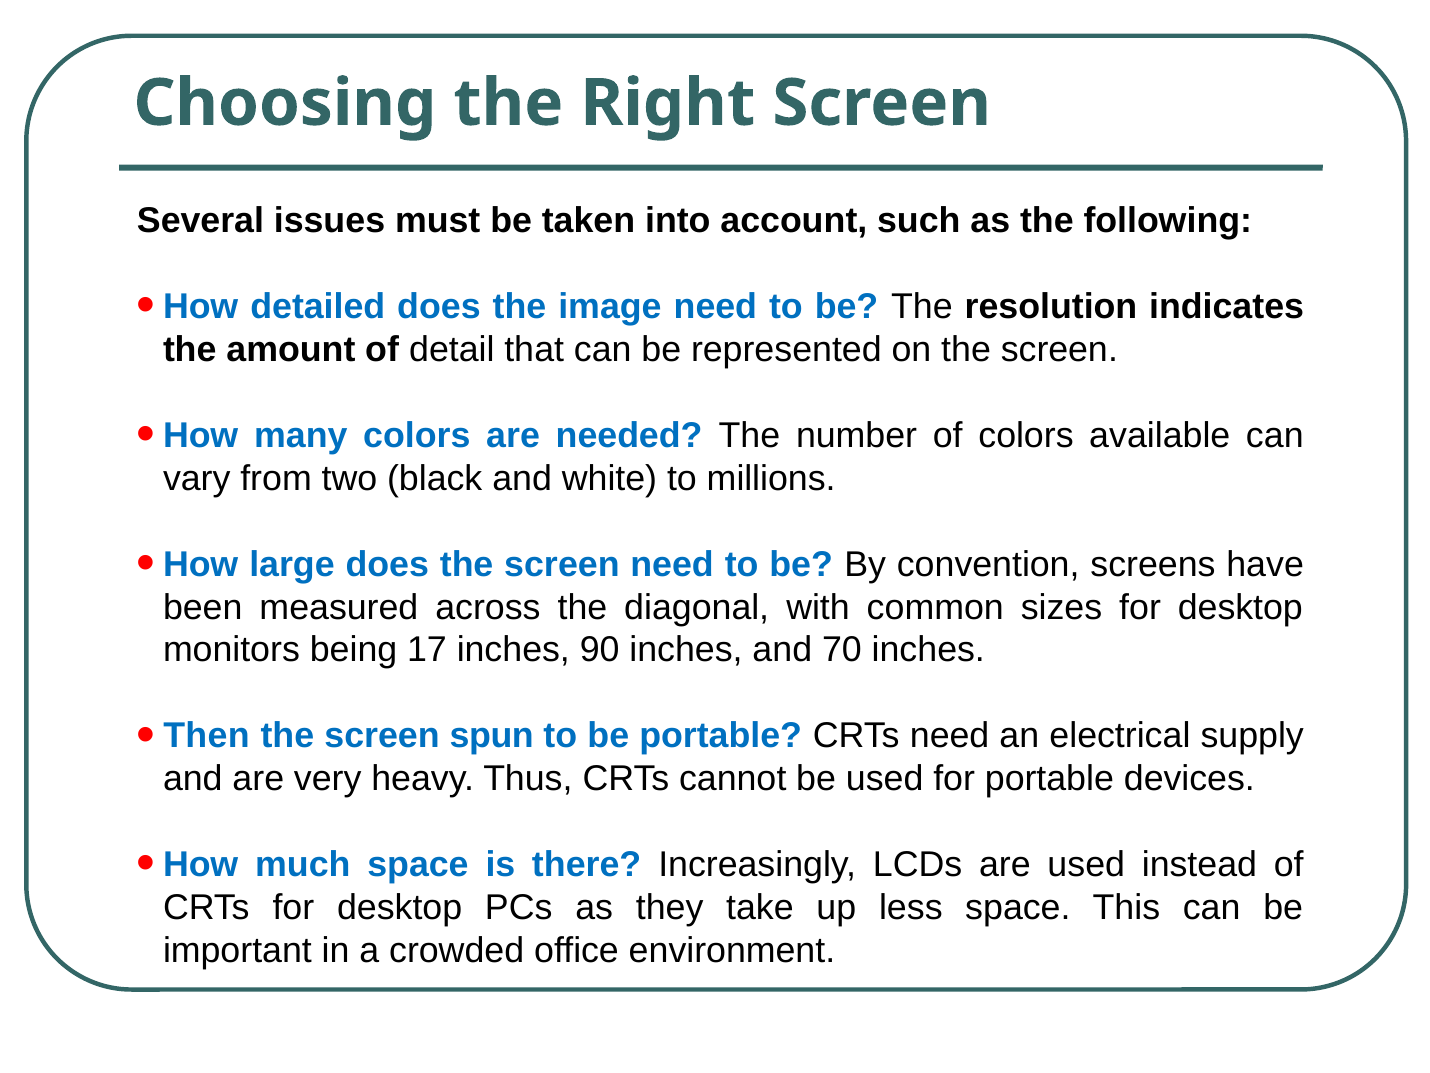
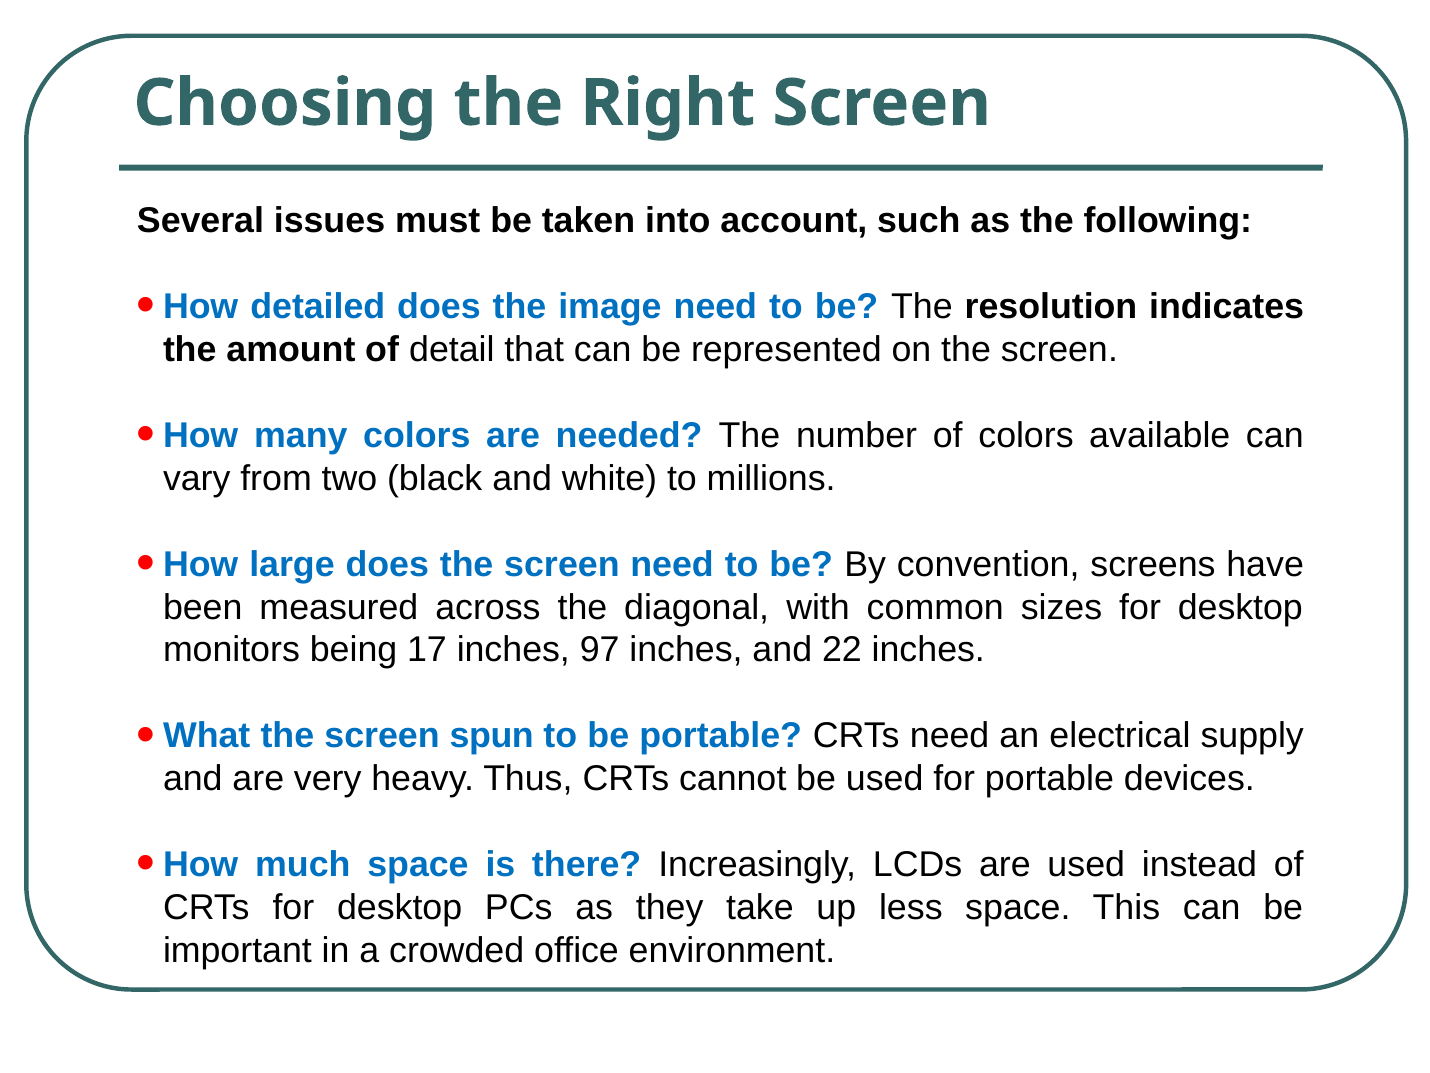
90: 90 -> 97 (600, 650)
70: 70 -> 22 (842, 650)
Then: Then -> What (207, 736)
